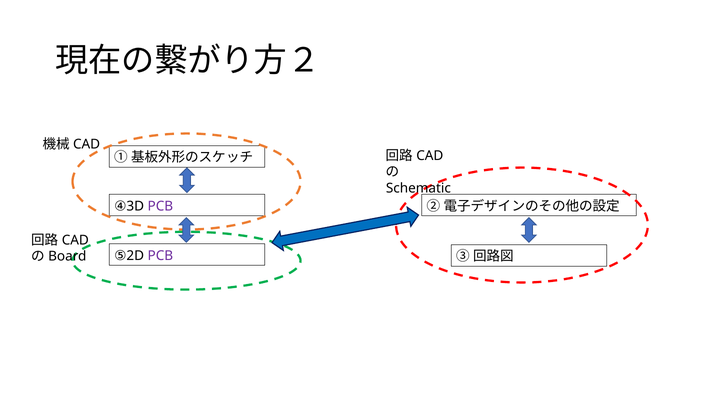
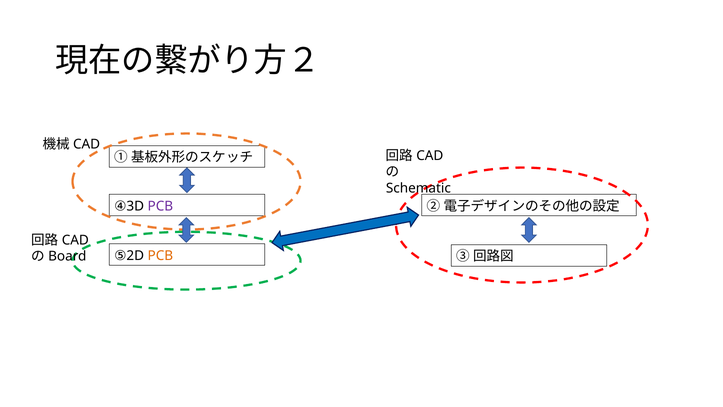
PCB colour: purple -> orange (160, 255)
